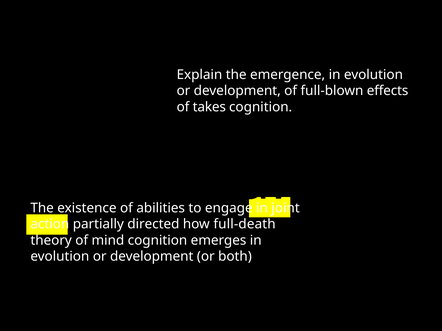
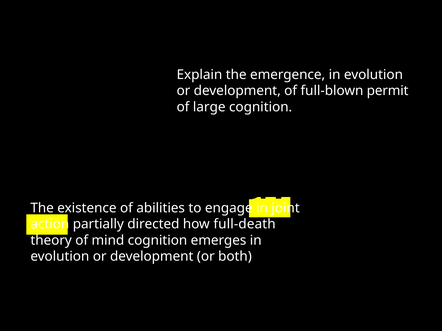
effects: effects -> permit (388, 91)
takes: takes -> large (209, 107)
